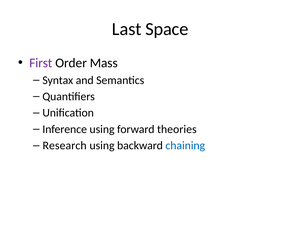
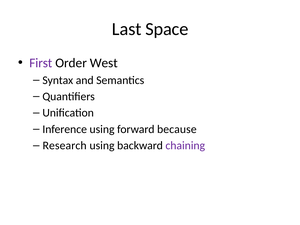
Mass: Mass -> West (104, 63)
theories: theories -> because (177, 129)
chaining colour: blue -> purple (185, 146)
